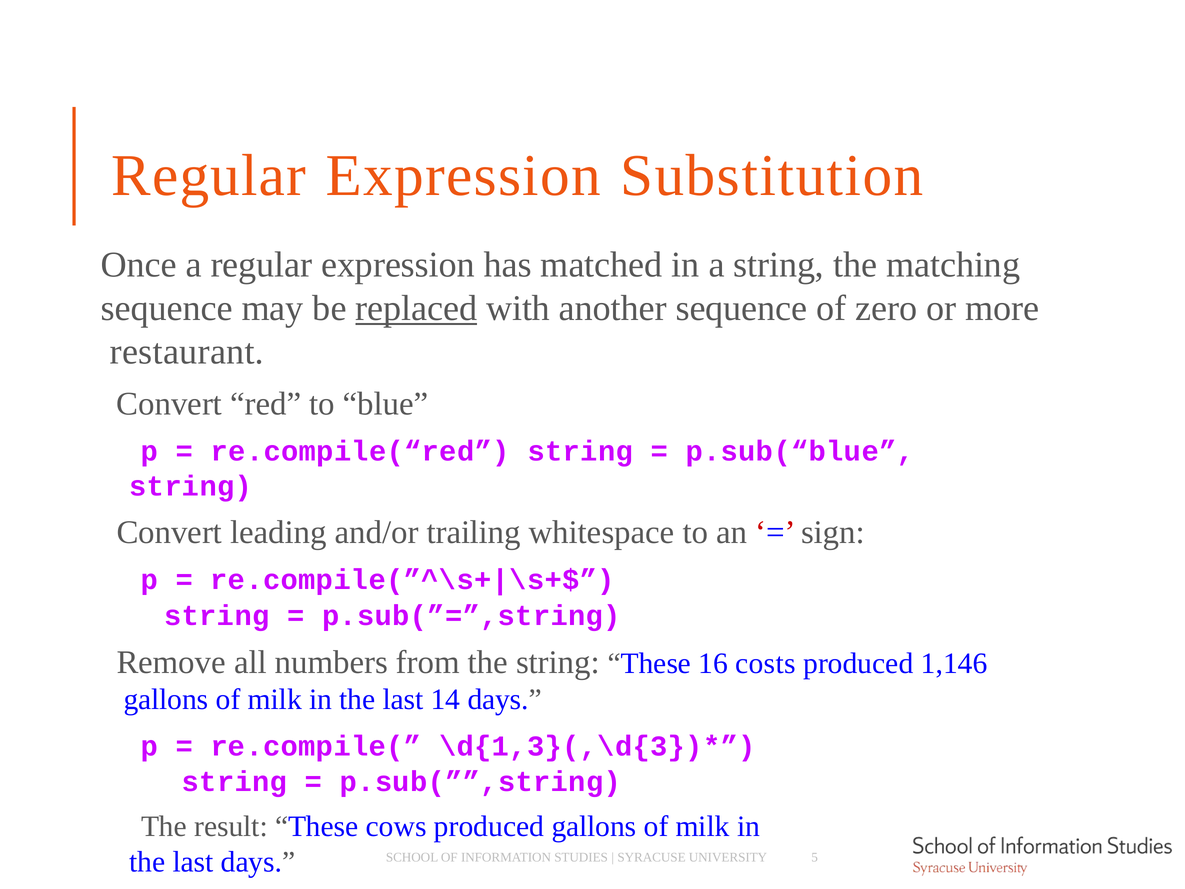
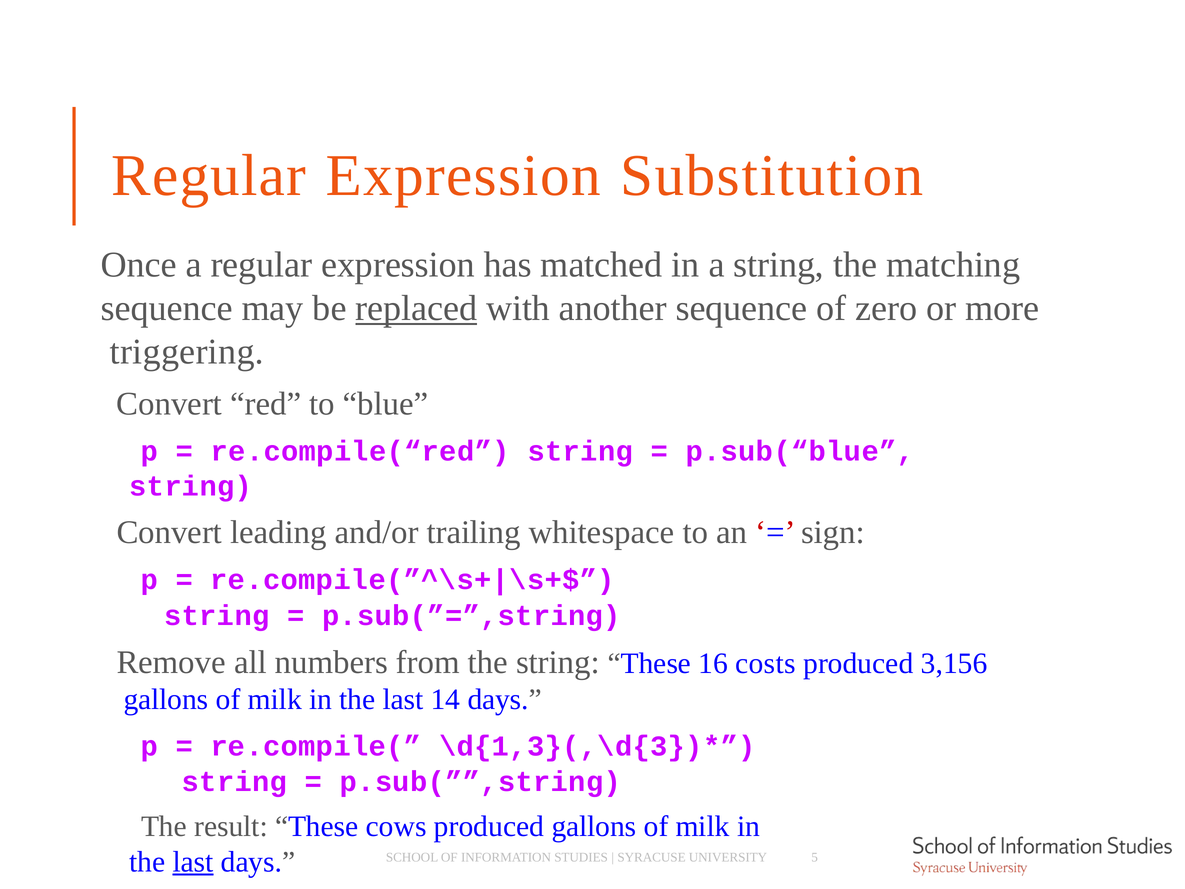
restaurant: restaurant -> triggering (187, 352)
1,146: 1,146 -> 3,156 (954, 663)
last underline: none -> present (193, 862)
